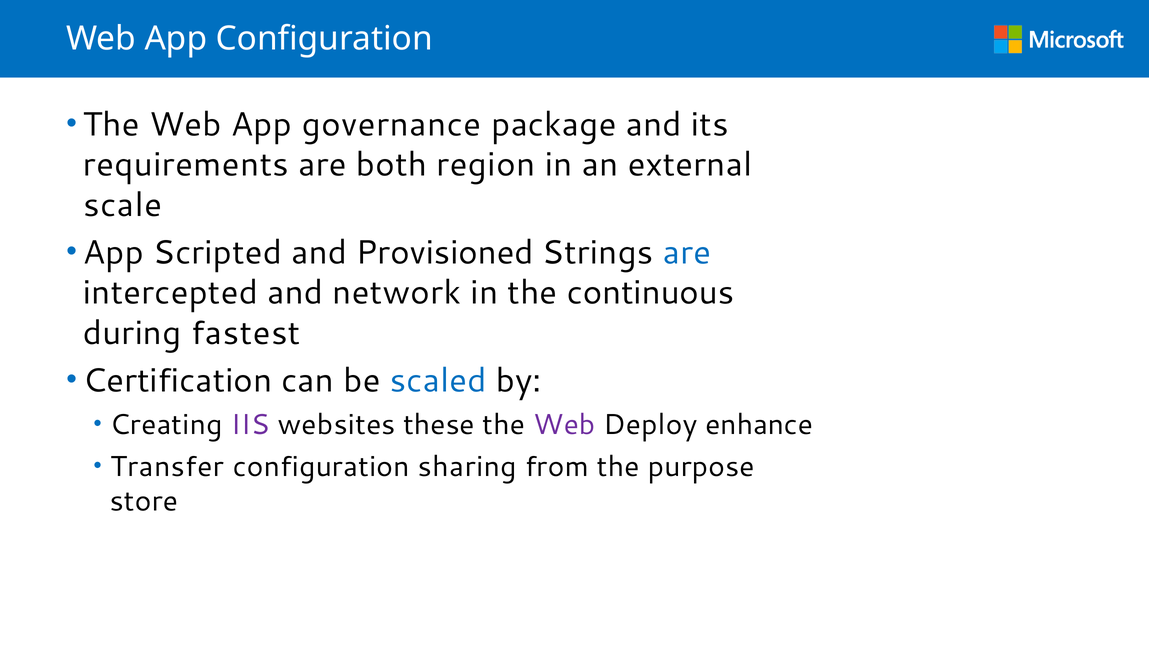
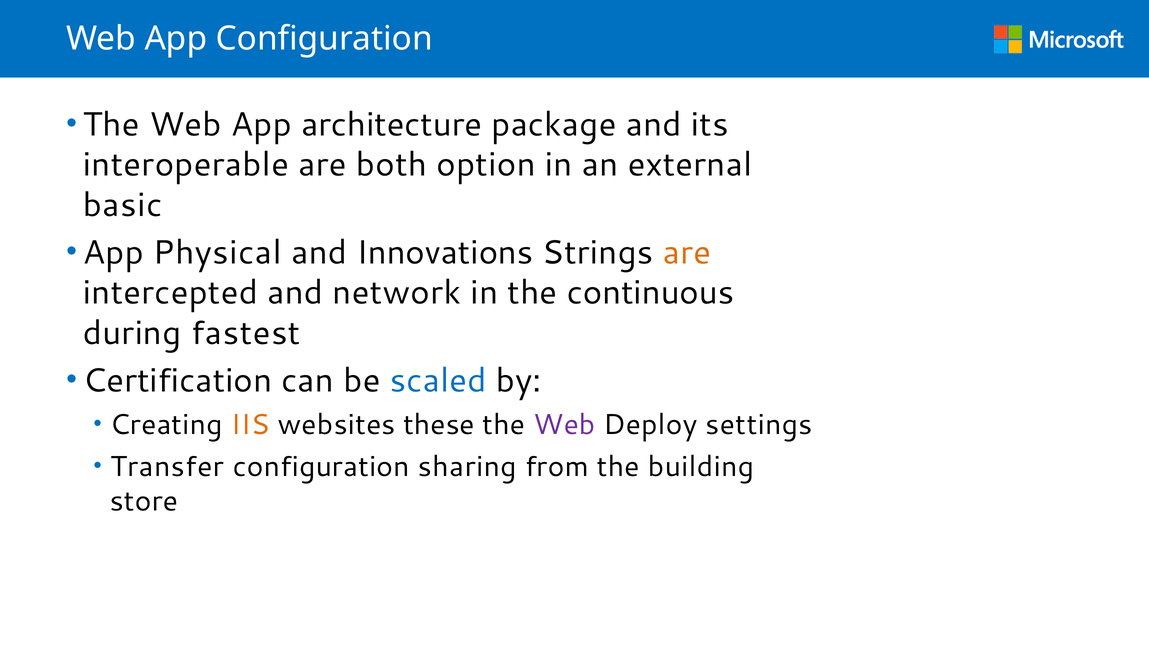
governance: governance -> architecture (392, 124)
requirements: requirements -> interoperable (186, 165)
region: region -> option (486, 165)
scale: scale -> basic (123, 205)
Scripted: Scripted -> Physical (217, 252)
Provisioned: Provisioned -> Innovations (445, 252)
are colour: blue -> orange (687, 252)
IIS colour: purple -> orange (250, 424)
enhance: enhance -> settings (759, 424)
purpose: purpose -> building (701, 466)
